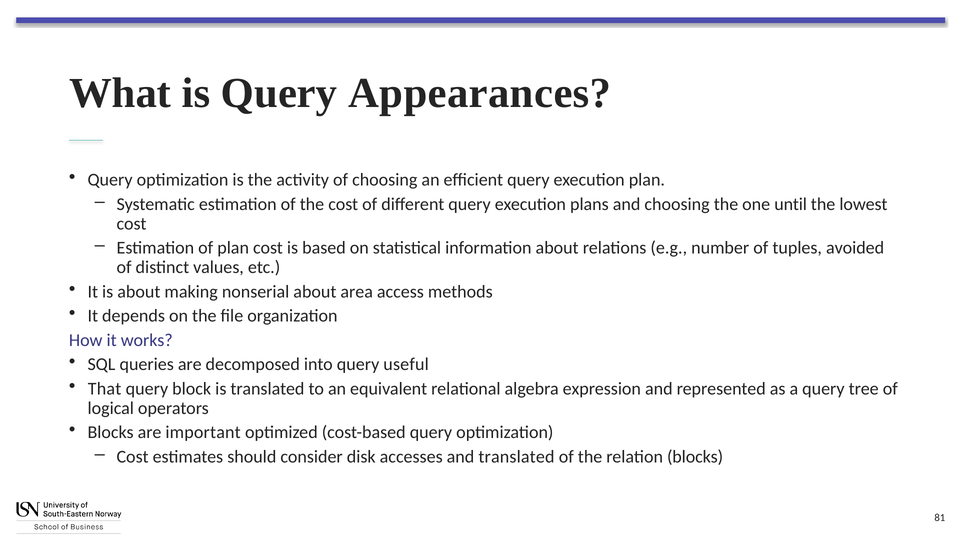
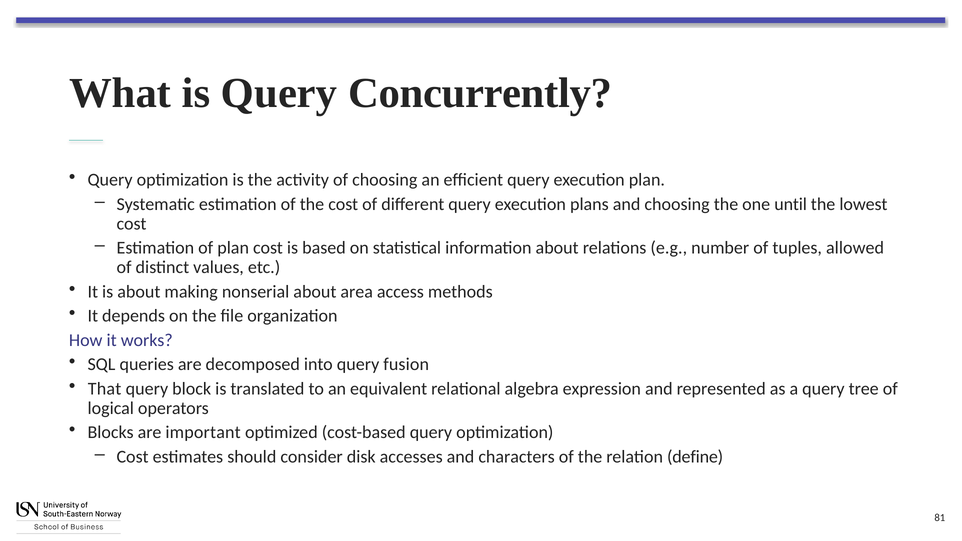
Appearances: Appearances -> Concurrently (480, 93)
avoided: avoided -> allowed (855, 248)
useful: useful -> fusion (406, 365)
and translated: translated -> characters (517, 457)
relation blocks: blocks -> define (695, 457)
